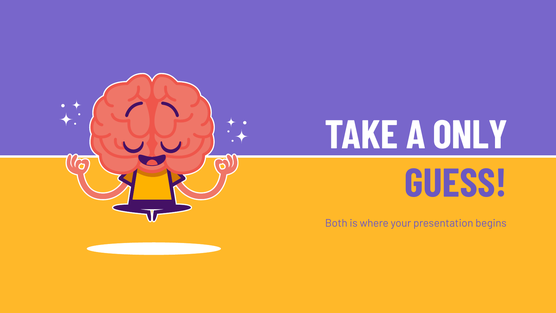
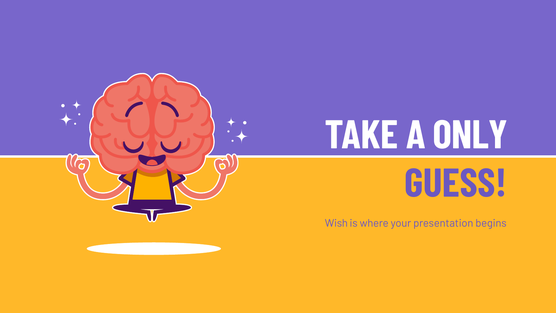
Both: Both -> Wish (336, 223)
